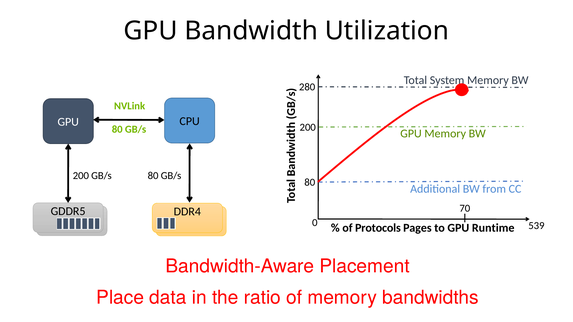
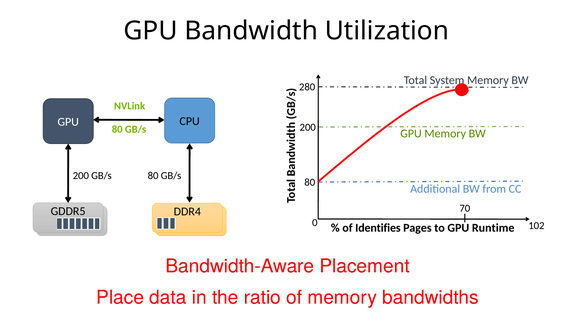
539: 539 -> 102 (536, 226)
Protocols: Protocols -> Identifies (378, 228)
